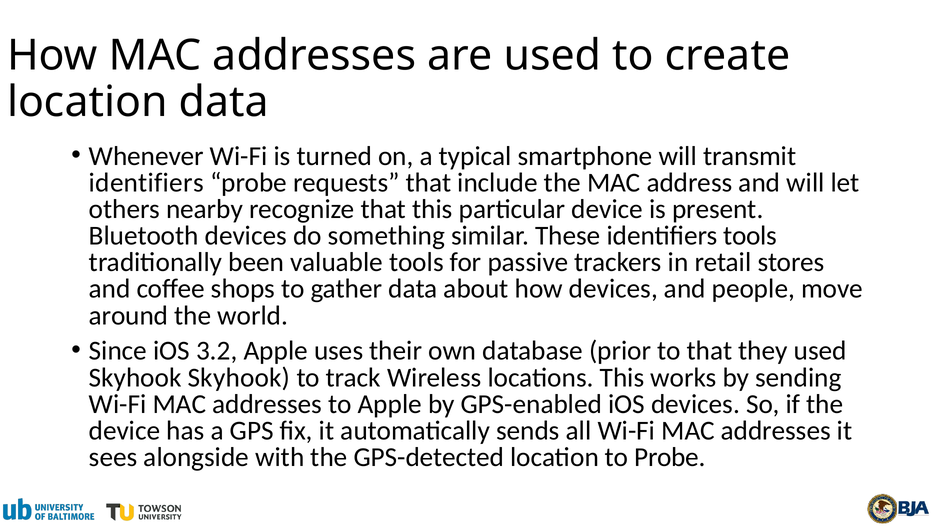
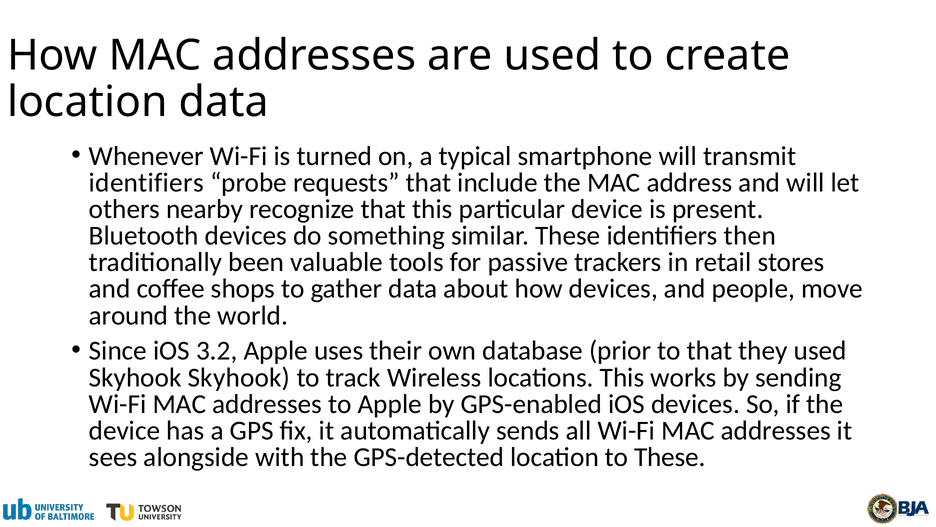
identifiers tools: tools -> then (750, 236)
to Probe: Probe -> These (670, 457)
